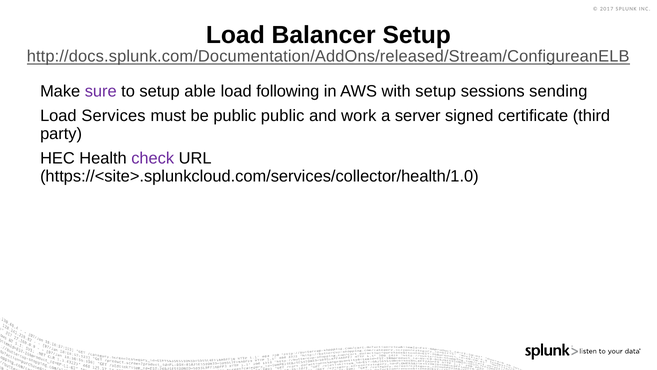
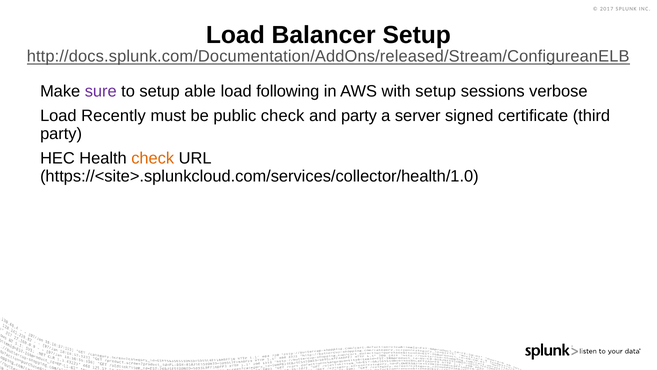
sending: sending -> verbose (558, 91)
Services: Services -> Recently (114, 116)
public public: public -> check (283, 116)
and work: work -> party (359, 116)
check colour: purple -> orange (153, 158)
